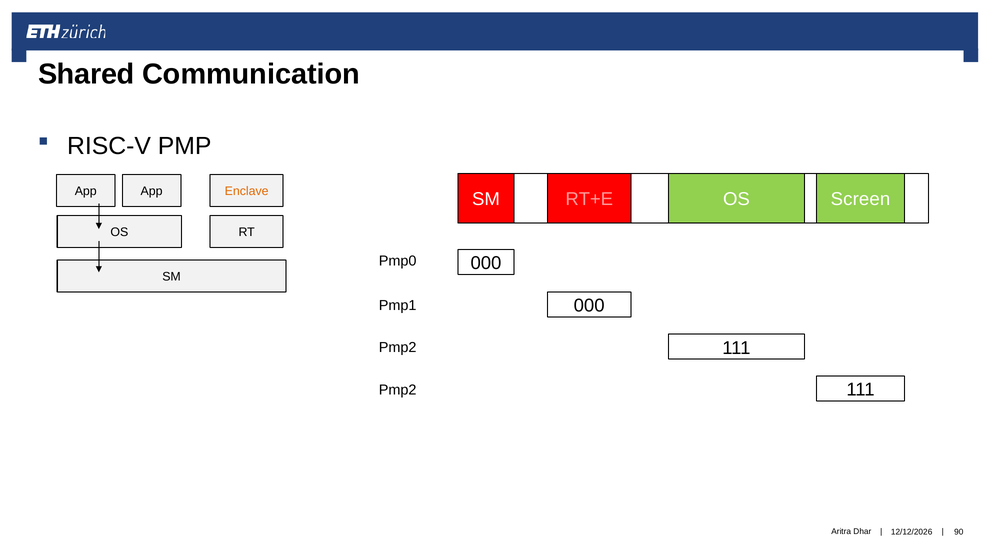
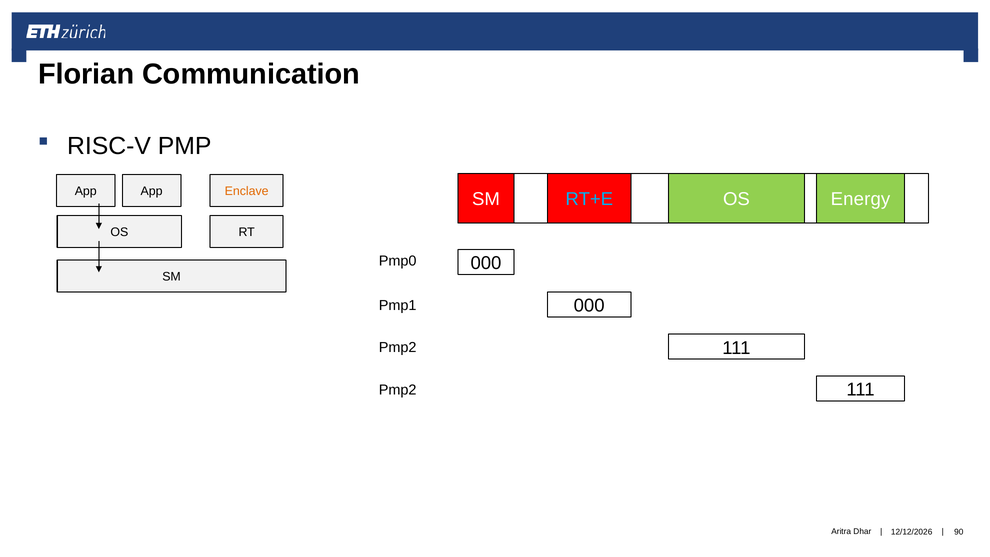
Shared: Shared -> Florian (86, 74)
RT+E colour: pink -> light blue (589, 199)
Screen: Screen -> Energy (860, 199)
